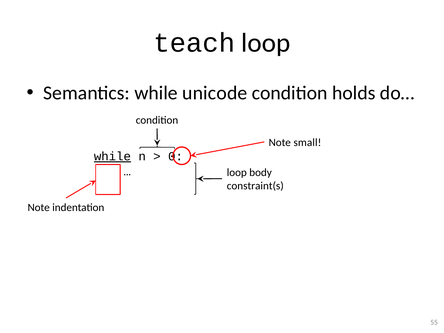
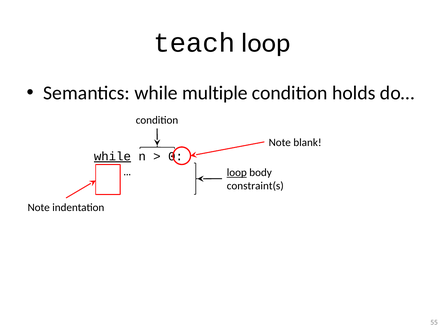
unicode: unicode -> multiple (215, 93)
small: small -> blank (307, 143)
loop underline: none -> present (237, 173)
